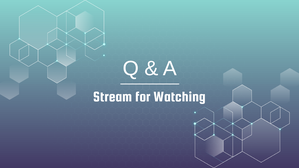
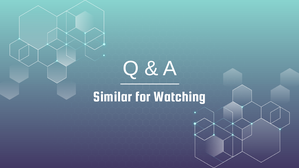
Stream: Stream -> Similar (113, 97)
